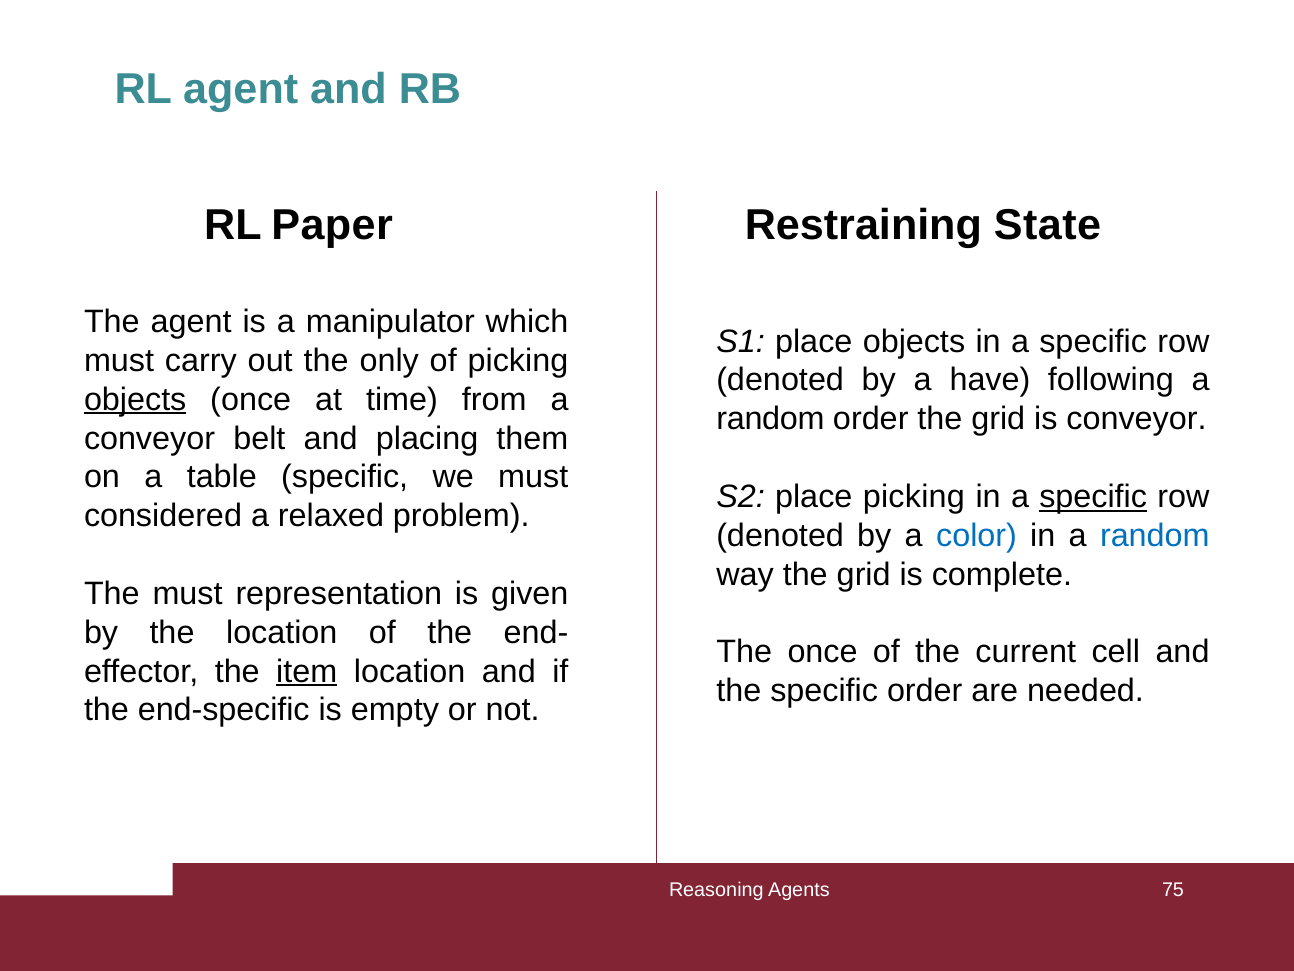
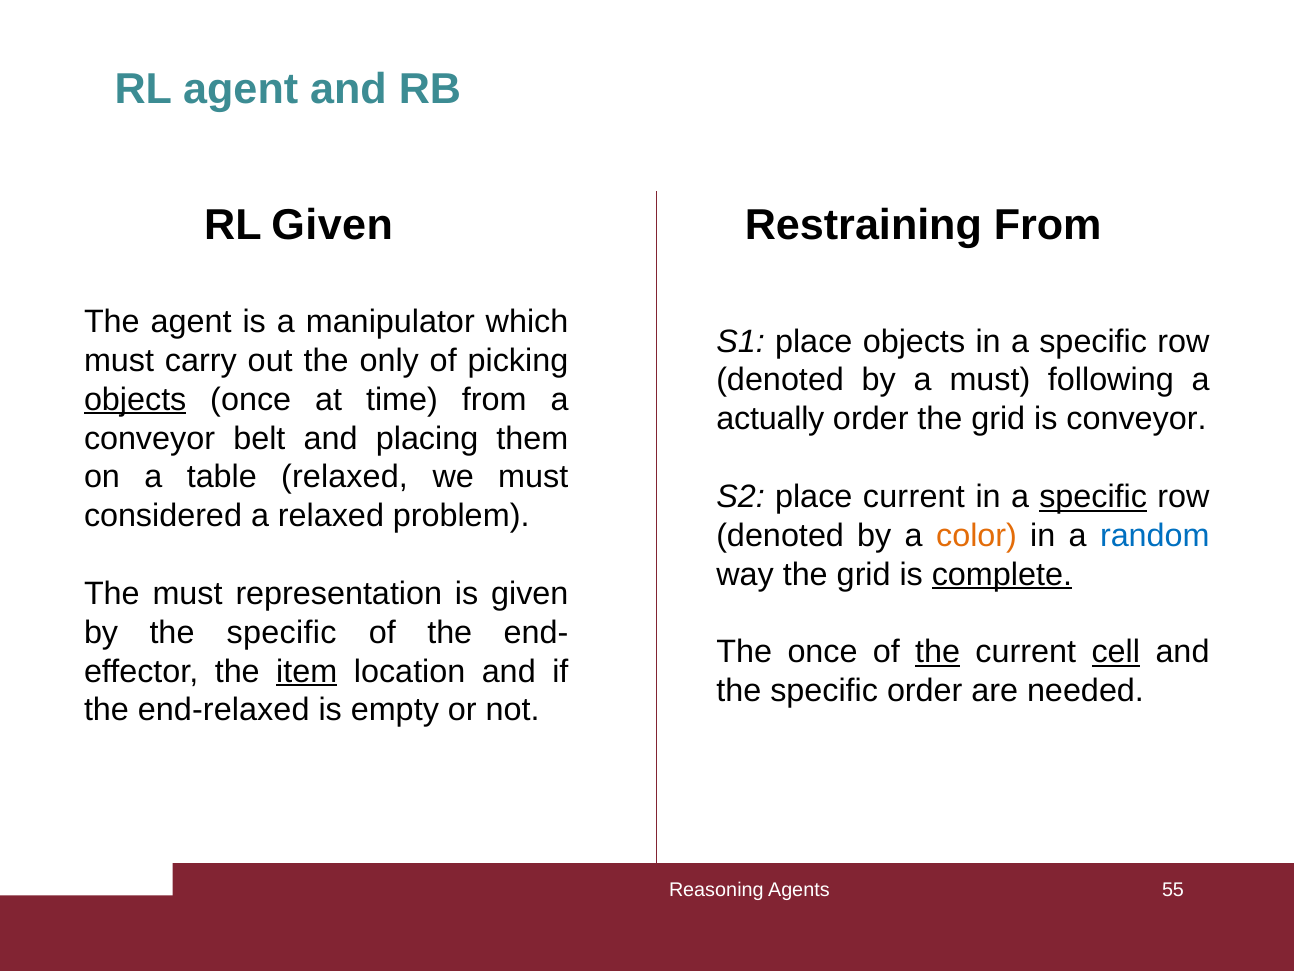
RL Paper: Paper -> Given (332, 225)
Restraining State: State -> From (1048, 225)
a have: have -> must (990, 380)
random: random -> actually (770, 419)
table specific: specific -> relaxed (345, 477)
place picking: picking -> current (914, 496)
color colour: blue -> orange (977, 535)
complete underline: none -> present (1002, 574)
by the location: location -> specific (282, 632)
the underline: none -> present (938, 652)
cell underline: none -> present (1116, 652)
end-specific: end-specific -> end-relaxed (224, 710)
75: 75 -> 55 (1173, 890)
